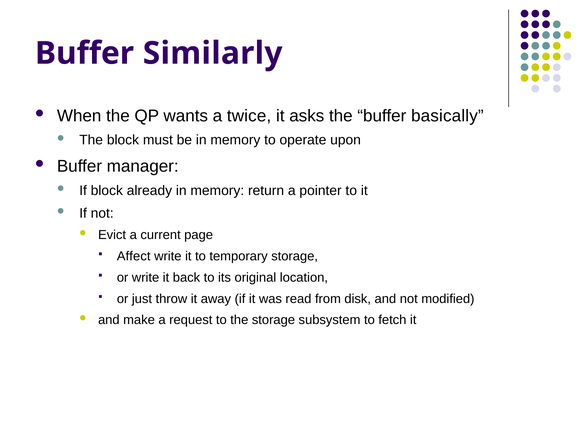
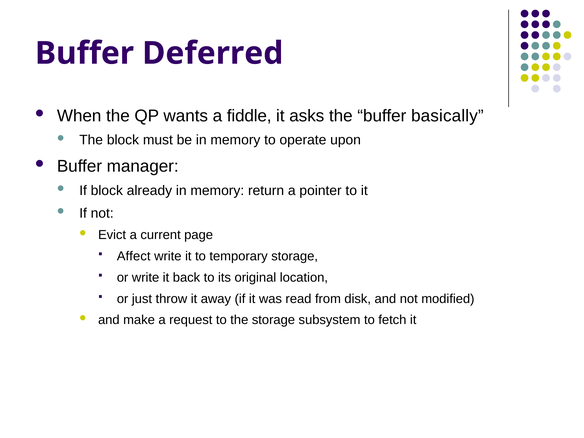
Similarly: Similarly -> Deferred (213, 53)
twice: twice -> fiddle (249, 116)
